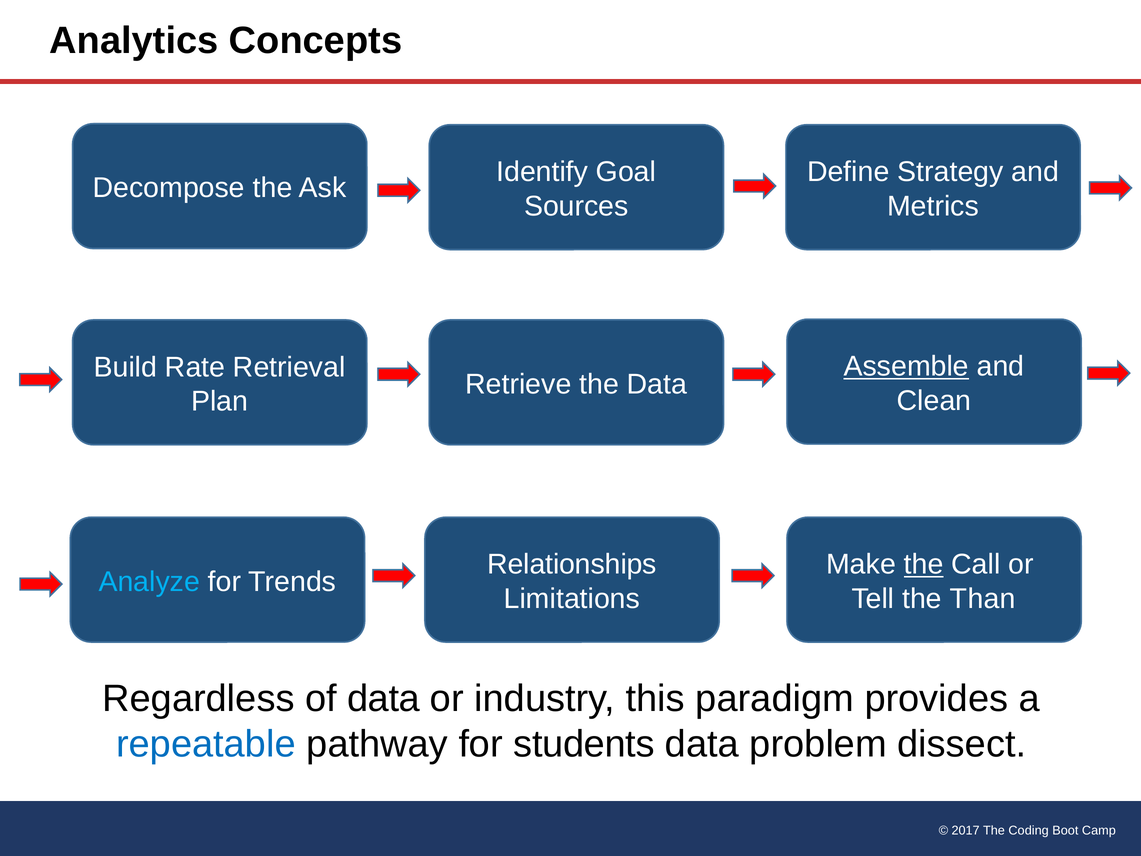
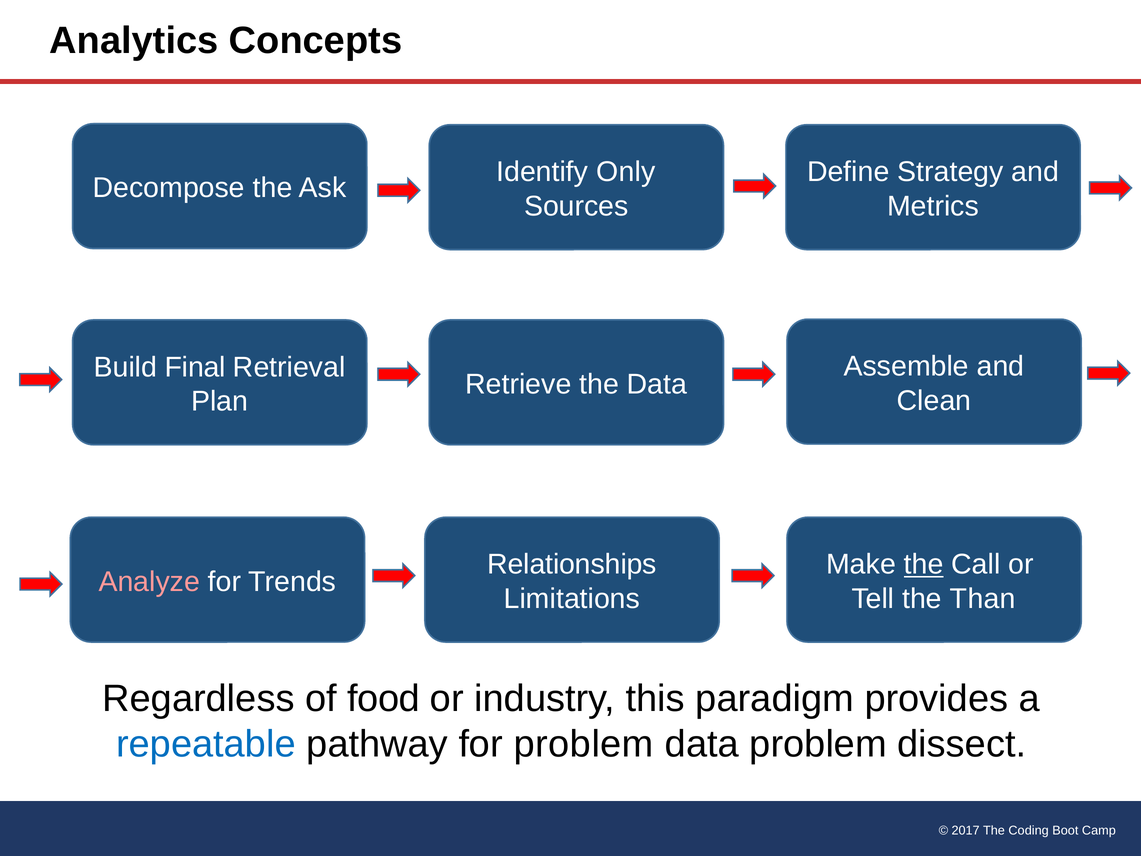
Goal: Goal -> Only (626, 172)
Assemble underline: present -> none (906, 366)
Rate: Rate -> Final (195, 367)
Analyze colour: light blue -> pink (149, 581)
of data: data -> food (384, 698)
for students: students -> problem (584, 744)
